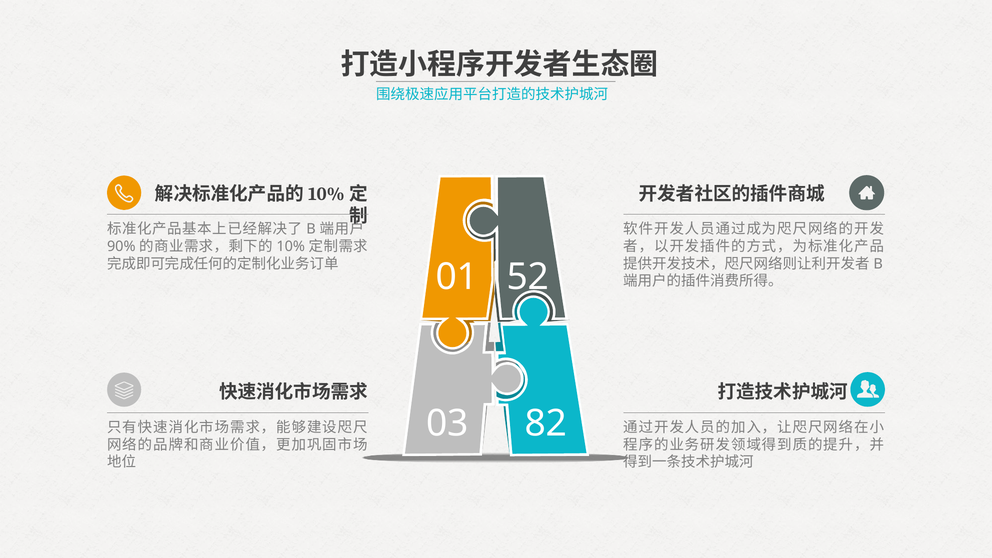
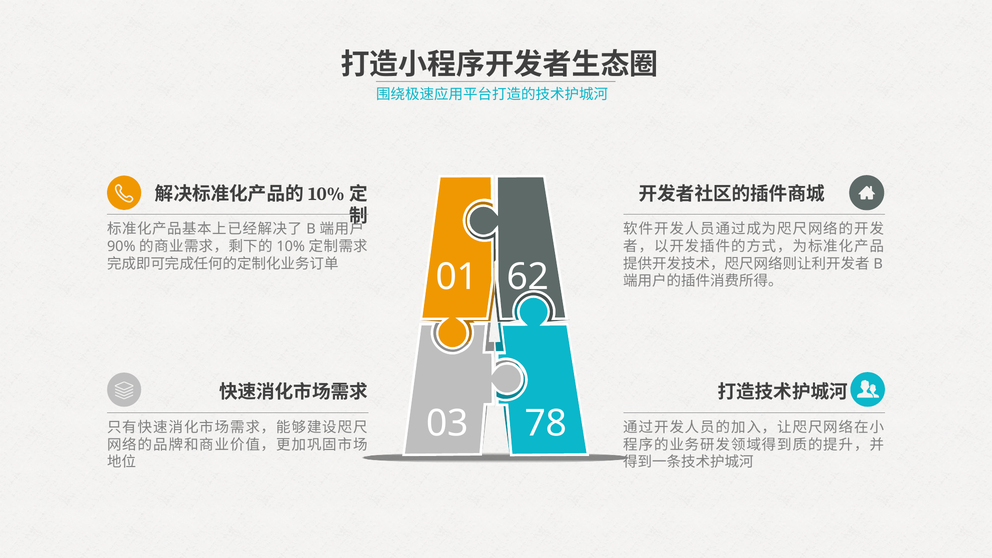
52: 52 -> 62 (528, 277)
82: 82 -> 78 (546, 424)
